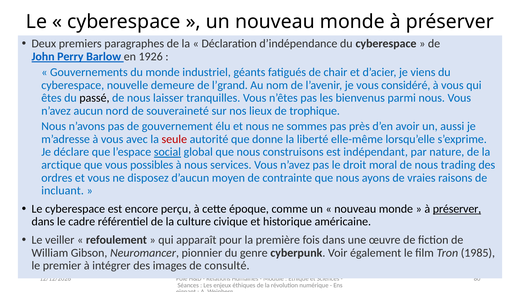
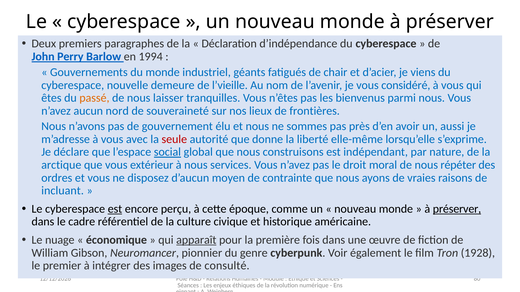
1926: 1926 -> 1994 (151, 57)
l’grand: l’grand -> l’vieille (230, 85)
passé colour: black -> orange (94, 98)
trophique: trophique -> frontières (315, 111)
possibles: possibles -> extérieur (152, 165)
trading: trading -> répéter (458, 165)
est underline: none -> present (115, 209)
veiller: veiller -> nuage (60, 240)
refoulement: refoulement -> économique (116, 240)
apparaît underline: none -> present (196, 240)
1985: 1985 -> 1928 (478, 253)
